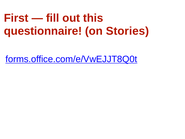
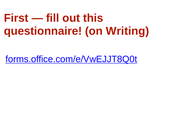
Stories: Stories -> Writing (127, 31)
